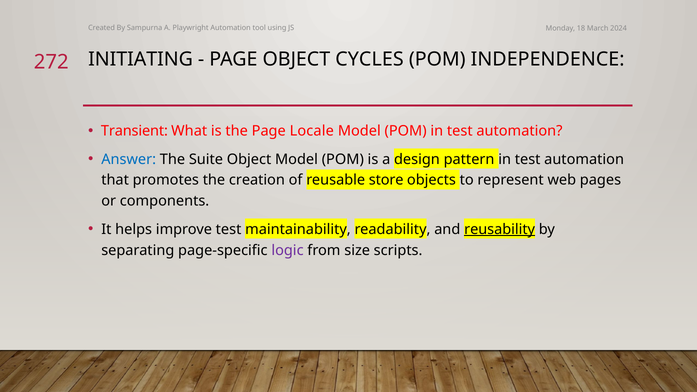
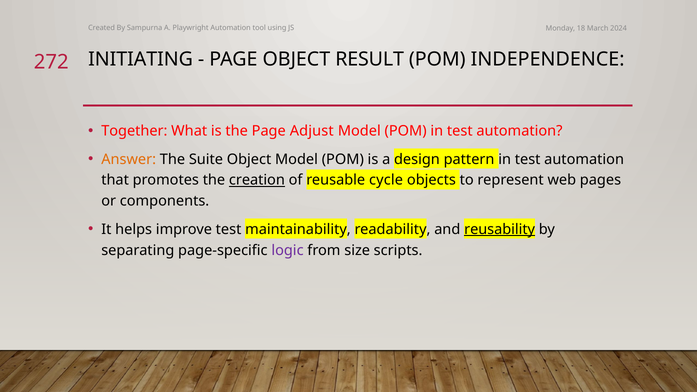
CYCLES: CYCLES -> RESULT (370, 59)
Transient: Transient -> Together (134, 131)
Locale: Locale -> Adjust (312, 131)
Answer colour: blue -> orange (129, 159)
creation underline: none -> present (257, 180)
store: store -> cycle (386, 180)
